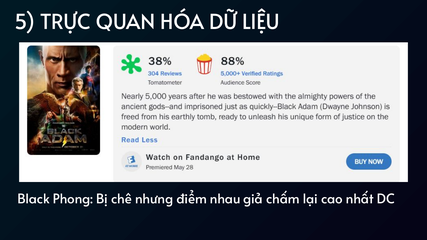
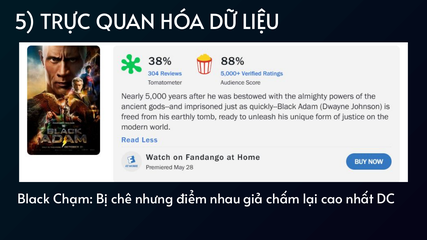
Phong: Phong -> Chạm (73, 199)
